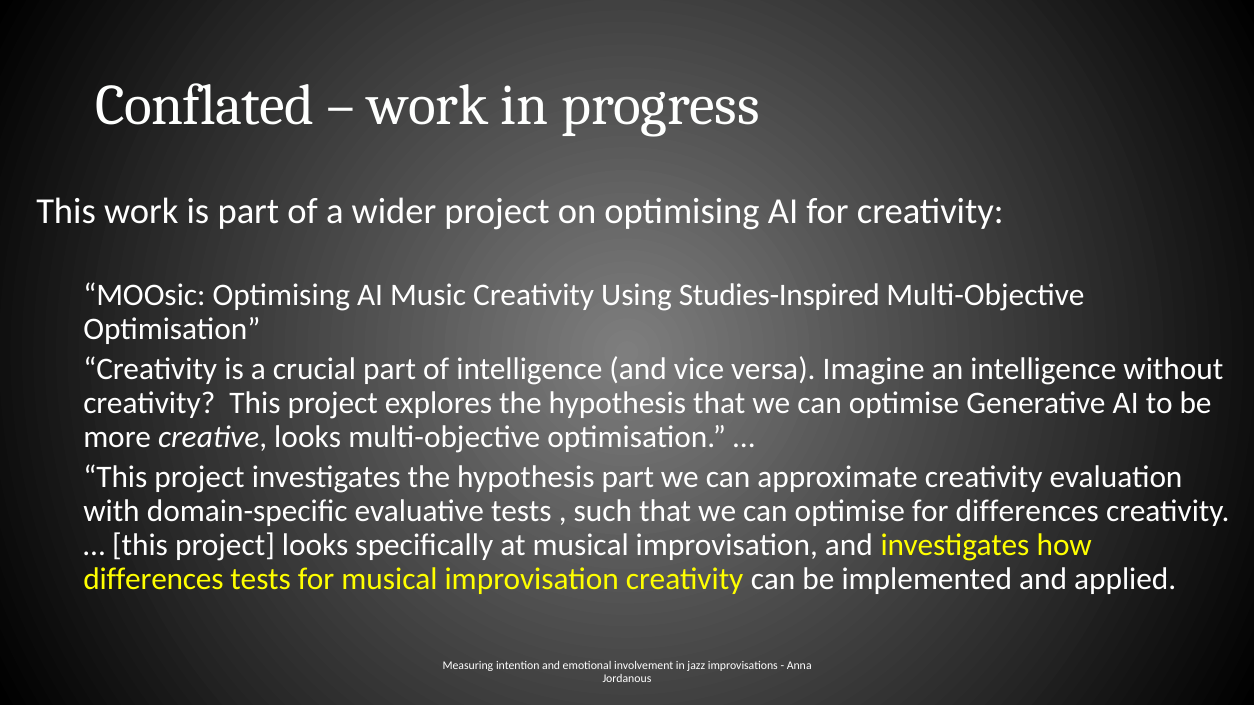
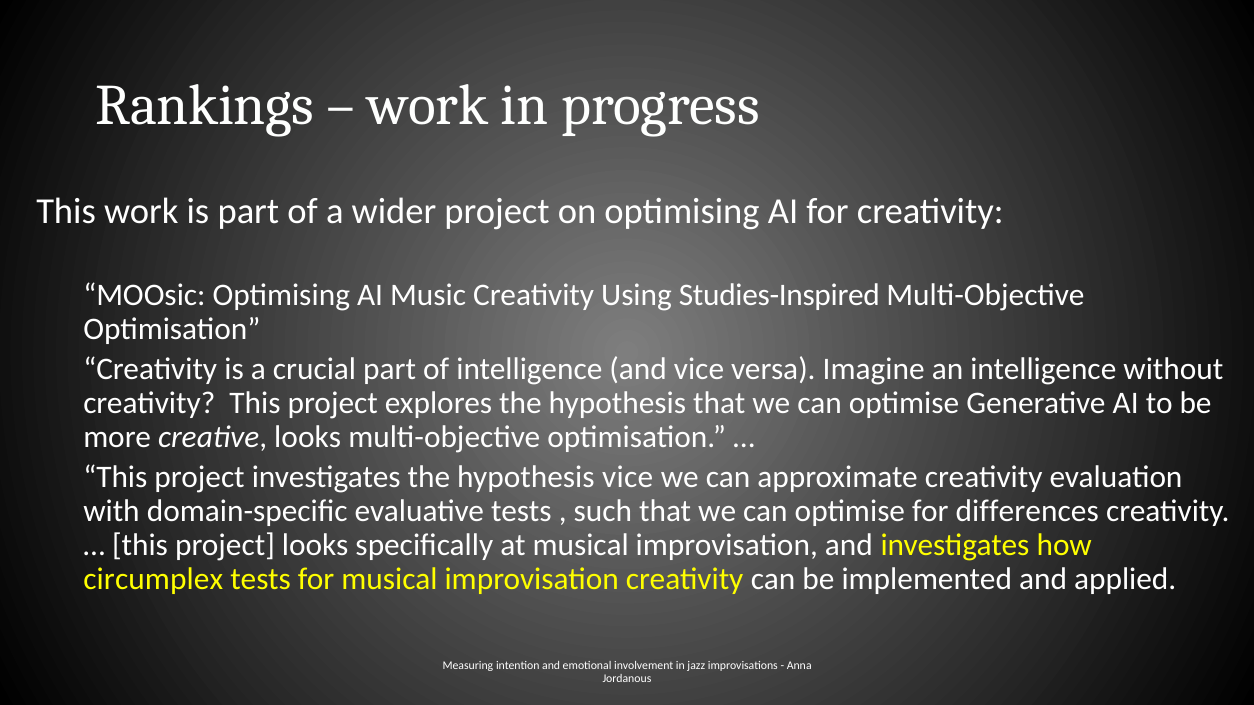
Conflated: Conflated -> Rankings (205, 105)
hypothesis part: part -> vice (628, 478)
differences: differences -> circumplex (153, 579)
